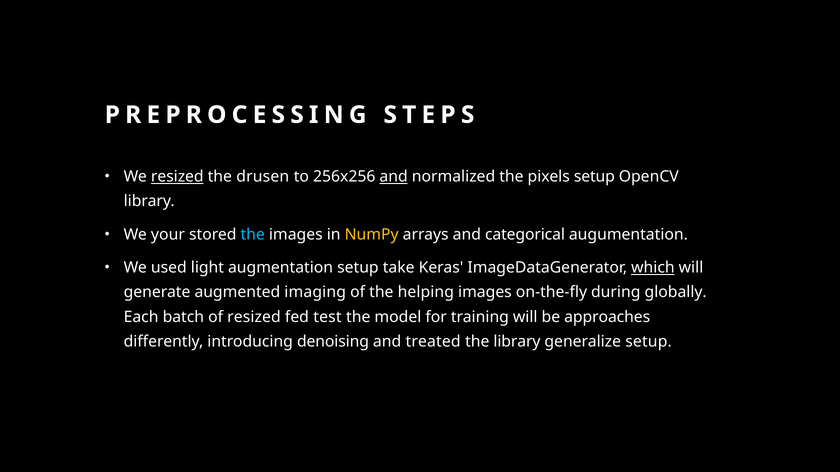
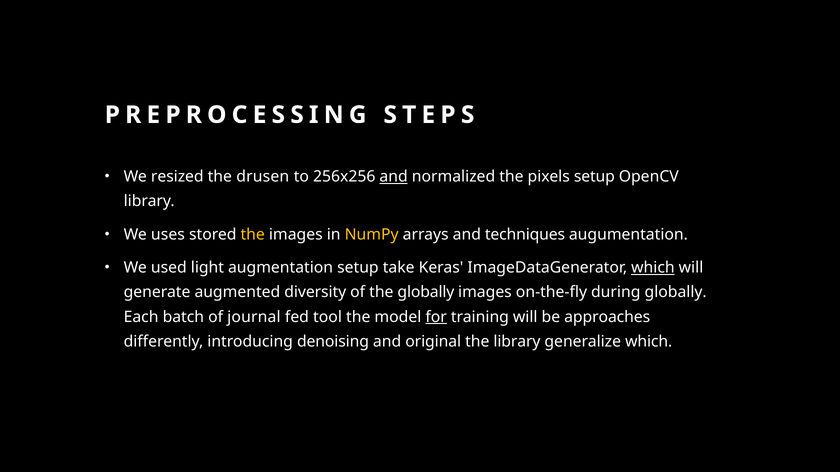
resized underline: present -> none (177, 177)
your: your -> uses (168, 235)
the colour: light blue -> yellow (253, 235)
categorical: categorical -> techniques (525, 235)
imaging: imaging -> diversity (315, 293)
the helping: helping -> globally (426, 293)
of resized: resized -> journal (254, 317)
test: test -> tool (328, 317)
for underline: none -> present (436, 317)
treated: treated -> original (433, 342)
generalize setup: setup -> which (649, 342)
